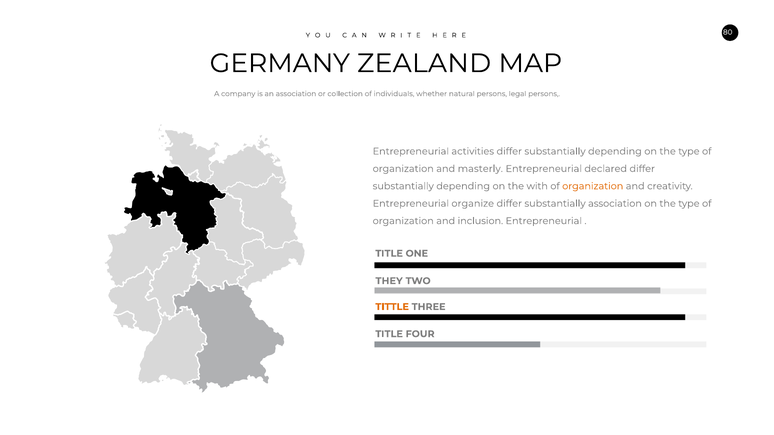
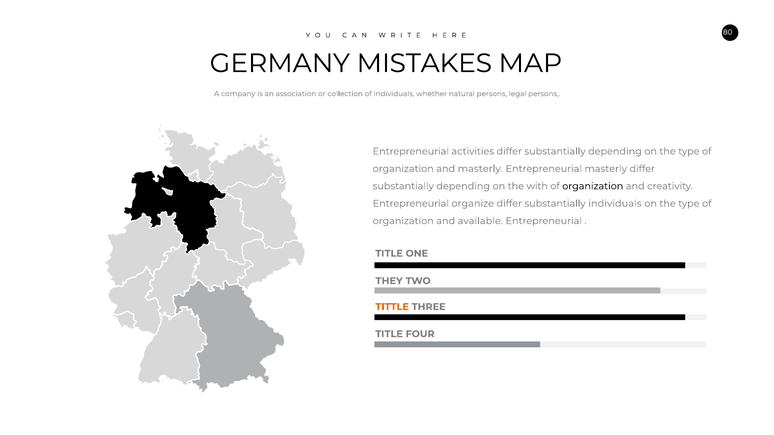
ZEALAND: ZEALAND -> MISTAKES (424, 63)
Entrepreneurial declared: declared -> masterly (606, 169)
organization colour: orange -> black (593, 186)
substantially association: association -> individuals (615, 204)
inclusion: inclusion -> available (480, 221)
